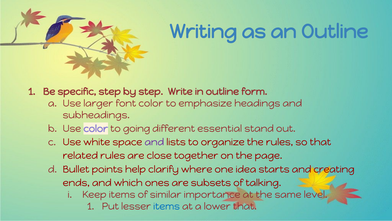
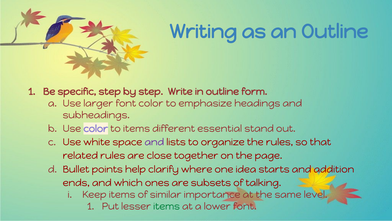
to going: going -> items (136, 128)
creating: creating -> addition (334, 169)
items colour: blue -> green (167, 206)
lower that: that -> font (245, 206)
